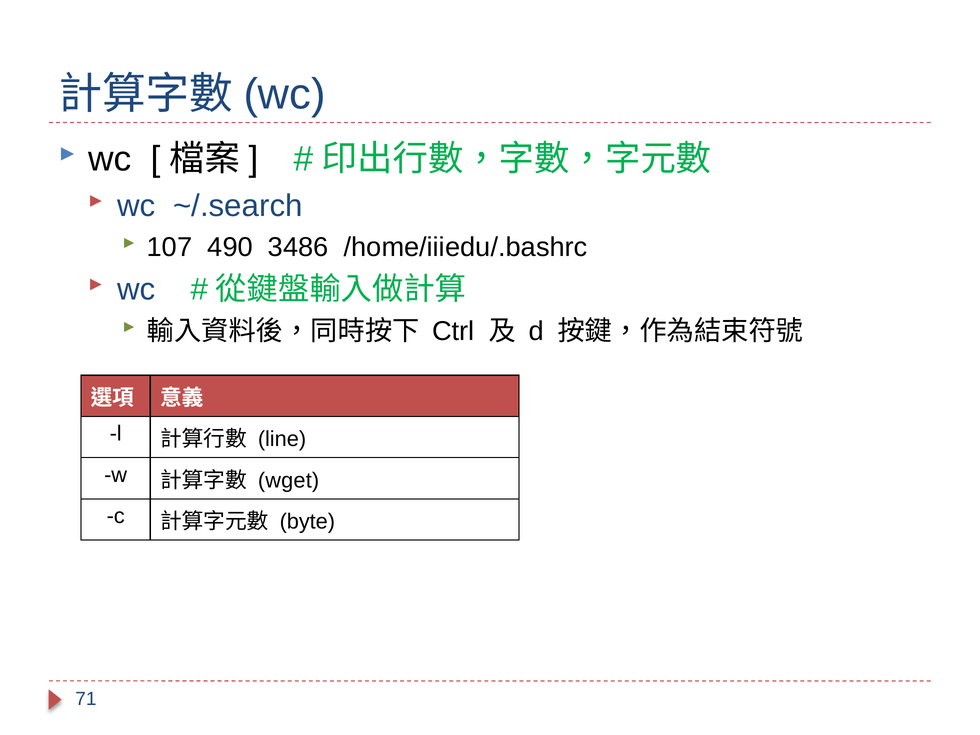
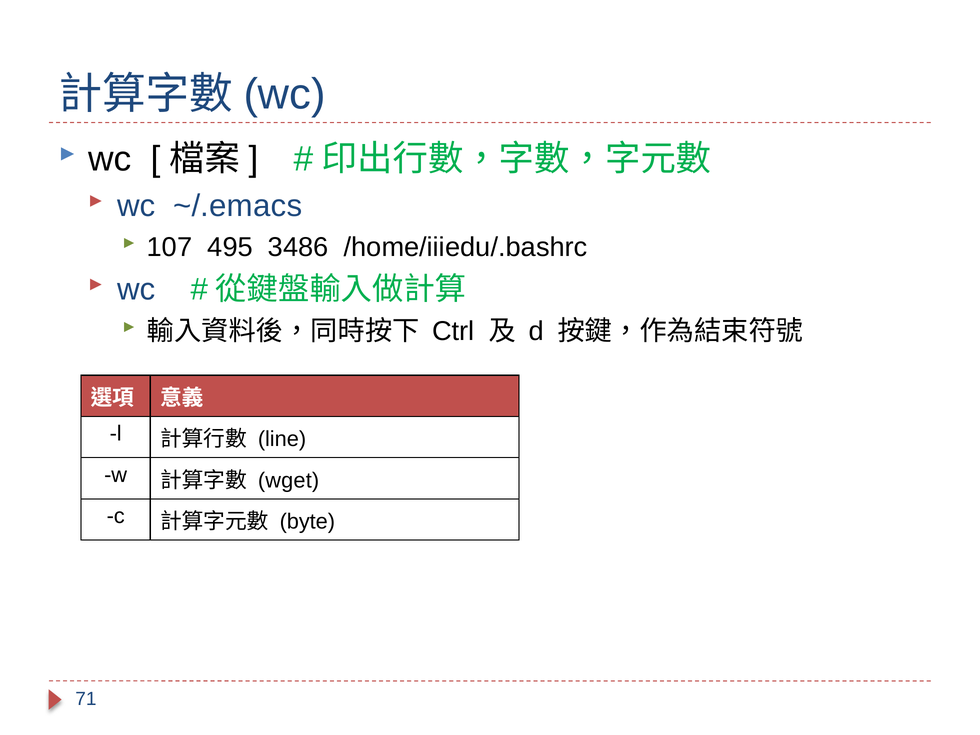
~/.search: ~/.search -> ~/.emacs (238, 206)
490: 490 -> 495 (230, 247)
